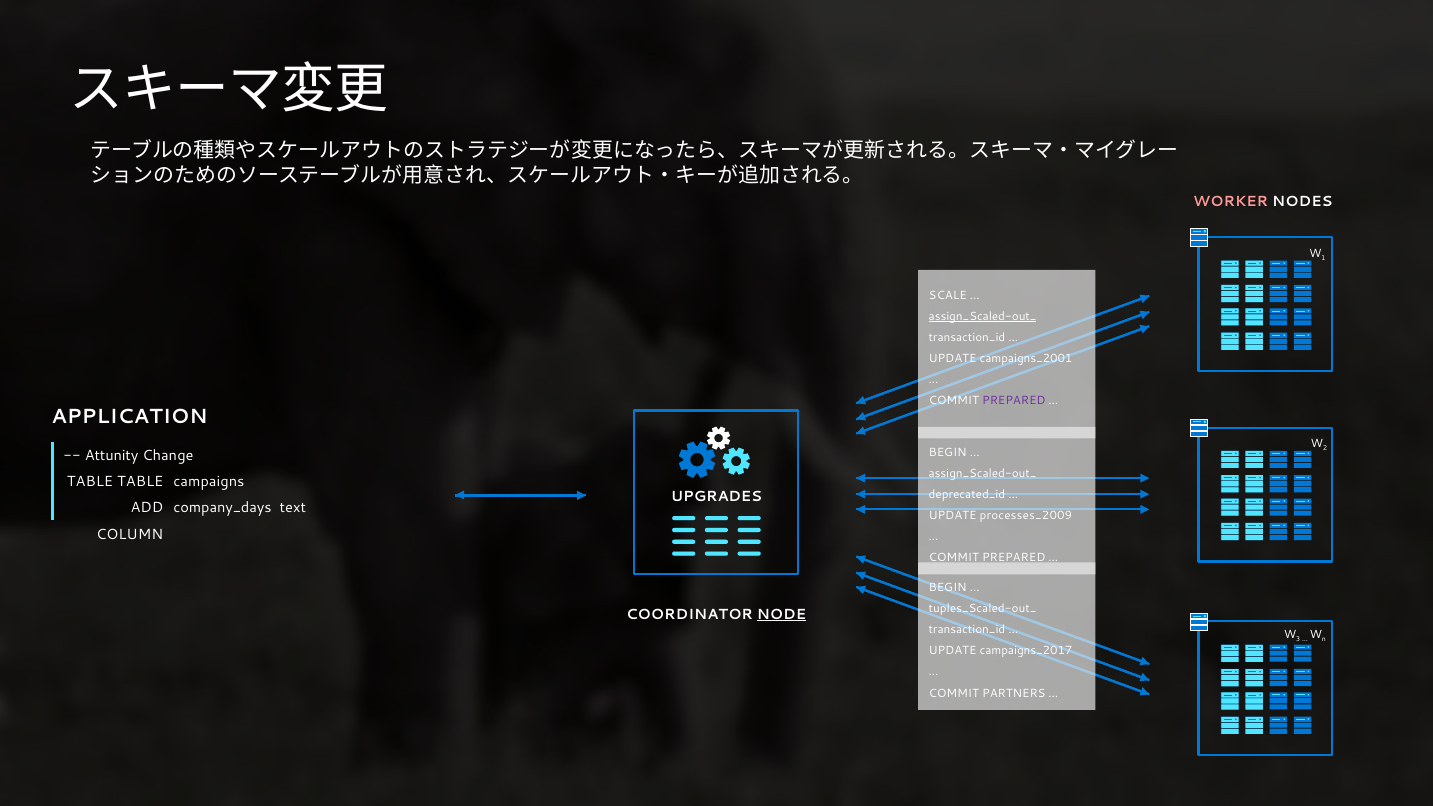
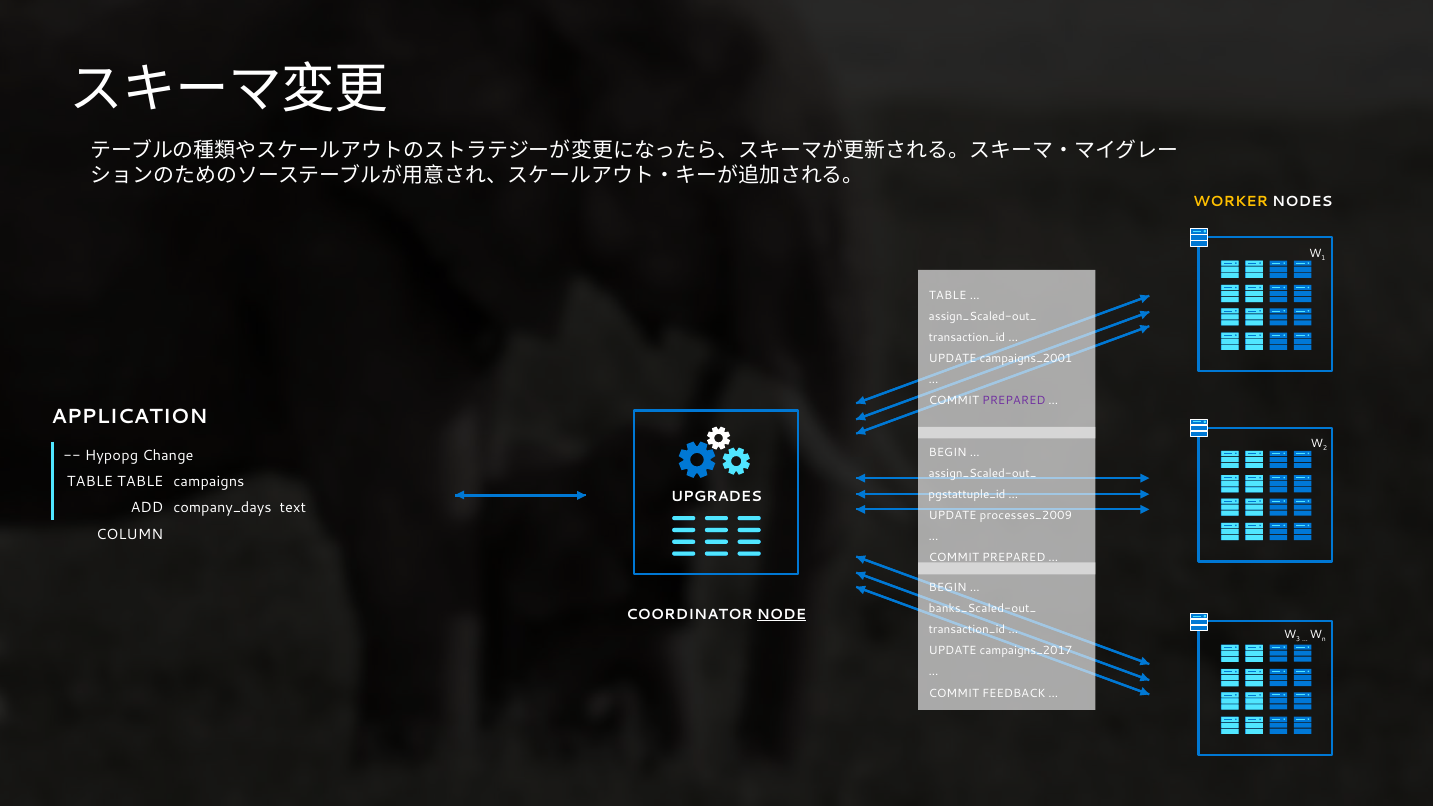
WORKER colour: pink -> yellow (1231, 202)
SCALE: SCALE -> TABLE (948, 295)
assign_Scaled-out_ underline: present -> none (983, 316)
Attunity: Attunity -> Hypopg (111, 456)
deprecated_id: deprecated_id -> pgstattuple_id (967, 495)
tuples_Scaled-out_: tuples_Scaled-out_ -> banks_Scaled-out_ (983, 609)
PARTNERS: PARTNERS -> FEEDBACK (1014, 693)
